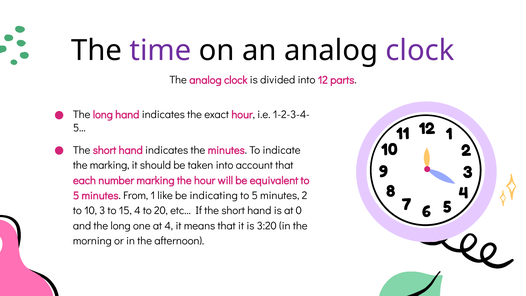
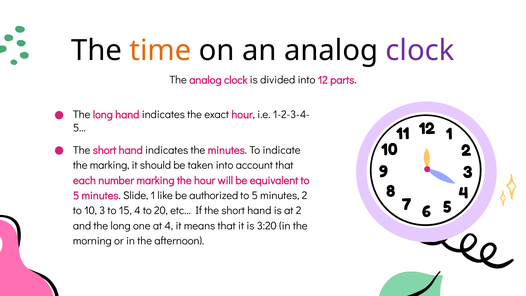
time colour: purple -> orange (160, 50)
From: From -> Slide (136, 195)
indicating: indicating -> authorized (214, 195)
at 0: 0 -> 2 (299, 211)
